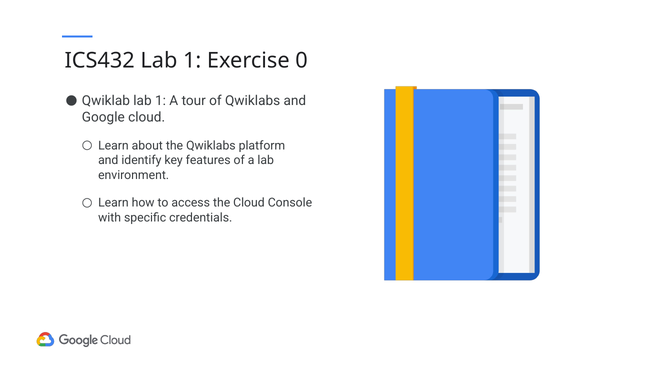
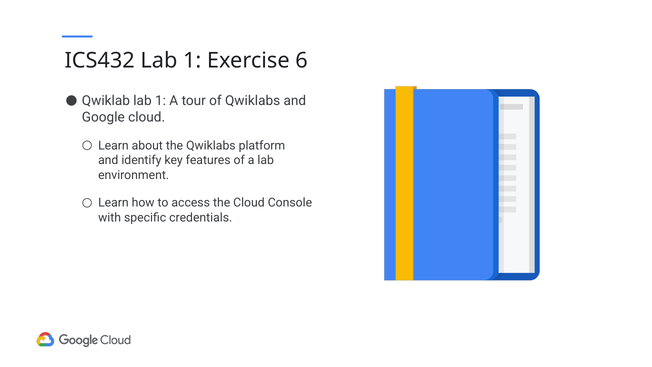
0: 0 -> 6 (302, 61)
